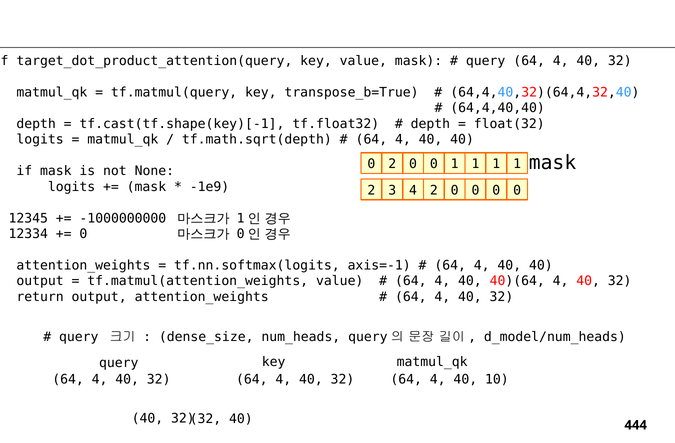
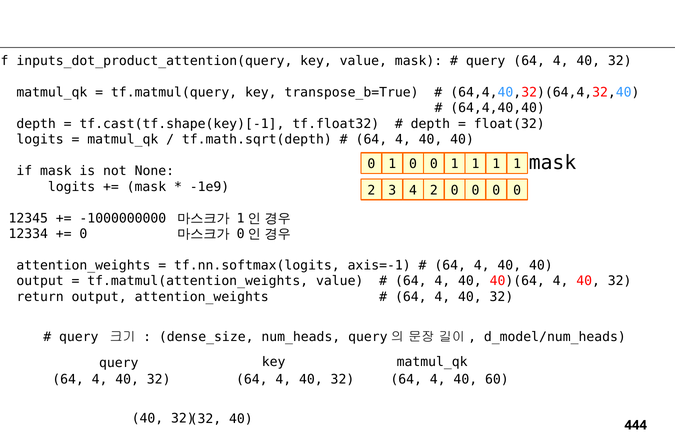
target_dot_product_attention(query: target_dot_product_attention(query -> inputs_dot_product_attention(query (154, 61)
2: 2 -> 1 (392, 164)
10: 10 -> 60 (497, 380)
